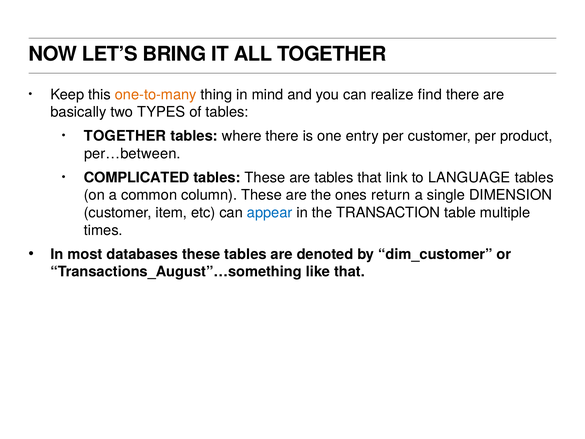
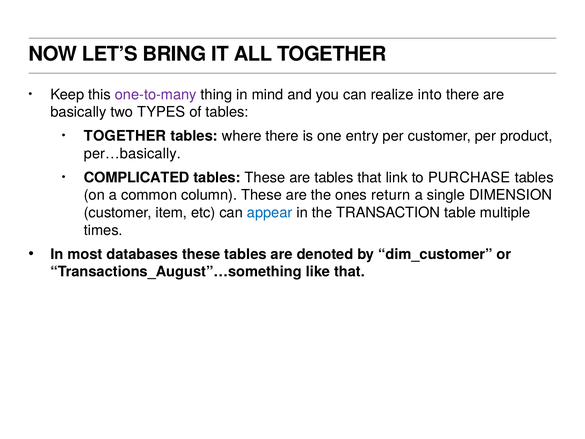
one-to-many colour: orange -> purple (156, 94)
find: find -> into (430, 94)
per…between: per…between -> per…basically (132, 154)
LANGUAGE: LANGUAGE -> PURCHASE (469, 177)
